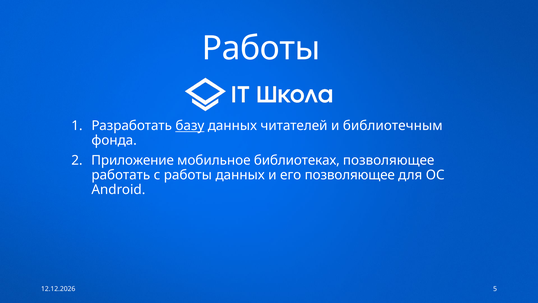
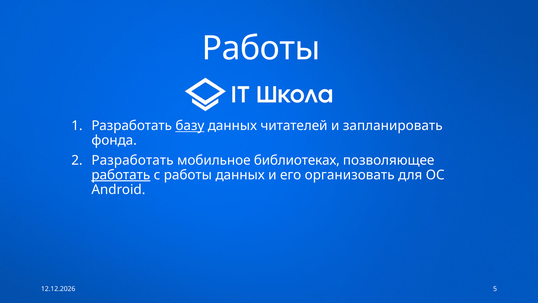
библиотечным: библиотечным -> запланировать (393, 126)
Приложение: Приложение -> Разработать (132, 160)
работать underline: none -> present (121, 175)
его позволяющее: позволяющее -> организовать (350, 175)
